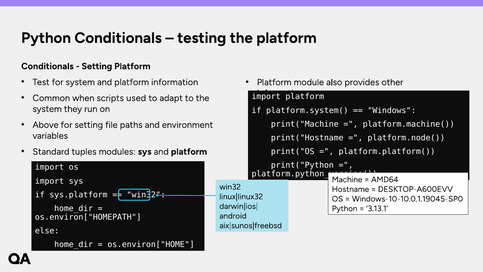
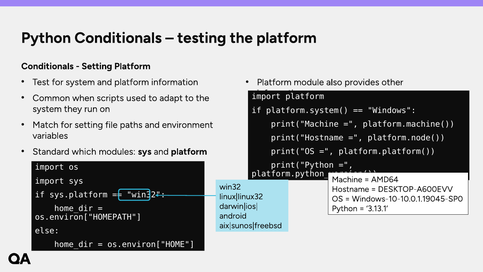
Above: Above -> Match (45, 125)
tuples: tuples -> which (84, 151)
